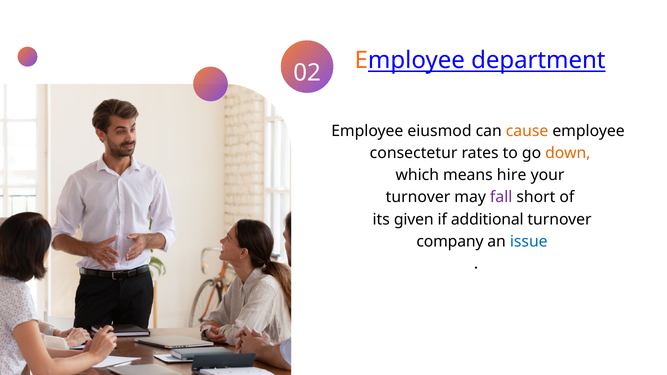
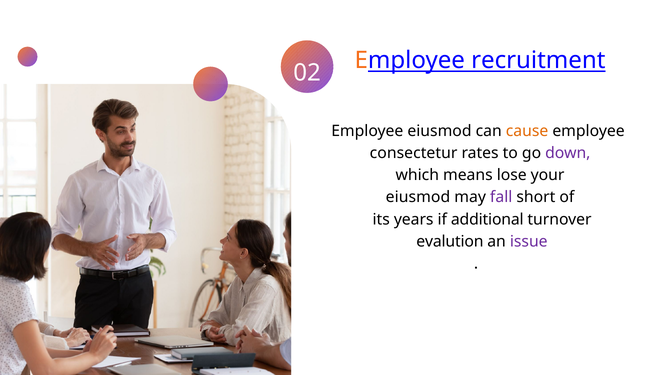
department: department -> recruitment (538, 60)
down colour: orange -> purple (568, 153)
hire: hire -> lose (512, 175)
turnover: turnover -> eiusmod (418, 197)
given: given -> years (414, 219)
company: company -> evalution (450, 241)
issue colour: blue -> purple (529, 241)
